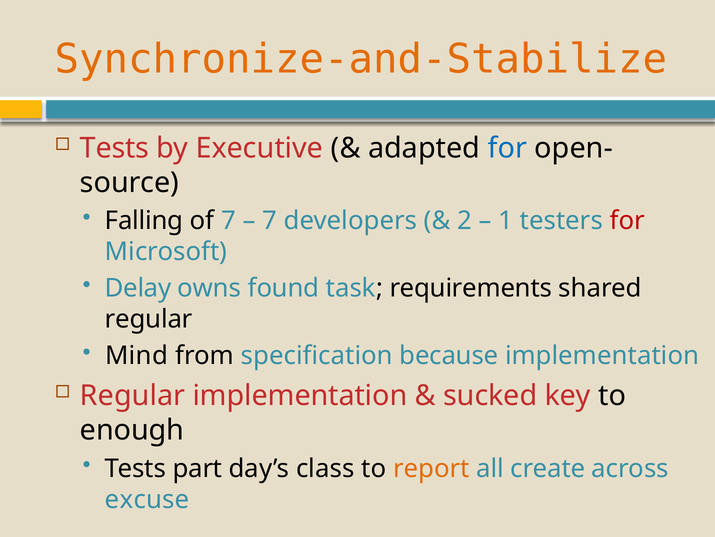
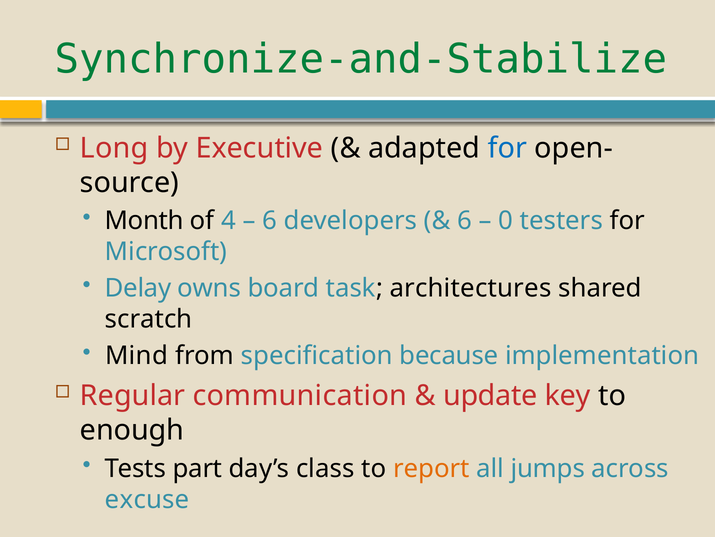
Synchronize-and-Stabilize colour: orange -> green (361, 59)
Tests: Tests -> Long (114, 148)
Falling: Falling -> Month (144, 221)
of 7: 7 -> 4 (229, 221)
7: 7 -> 6 (270, 221)
2: 2 -> 6 (465, 221)
1: 1 -> 0 (506, 221)
for colour: red -> black (627, 221)
found: found -> board (284, 288)
requirements: requirements -> architectures (471, 288)
regular: regular -> scratch (149, 319)
Regular implementation: implementation -> communication (300, 395)
sucked: sucked -> update (490, 395)
create: create -> jumps (548, 468)
